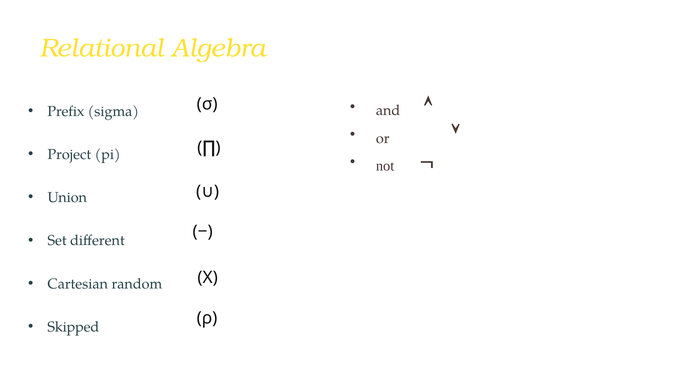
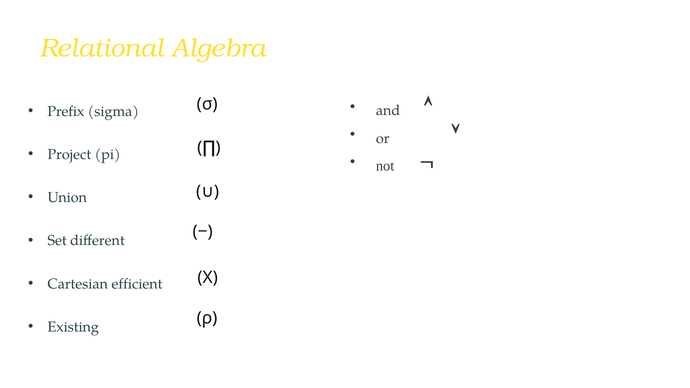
random: random -> efficient (137, 284)
Skipped: Skipped -> Existing (73, 327)
